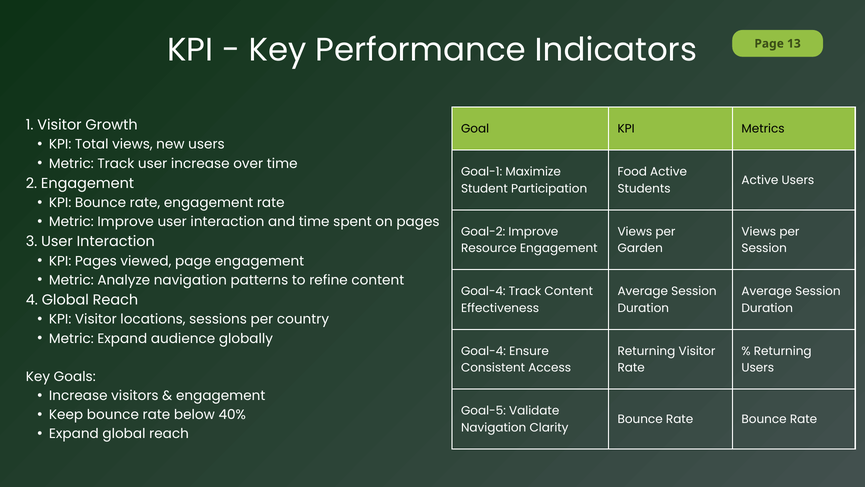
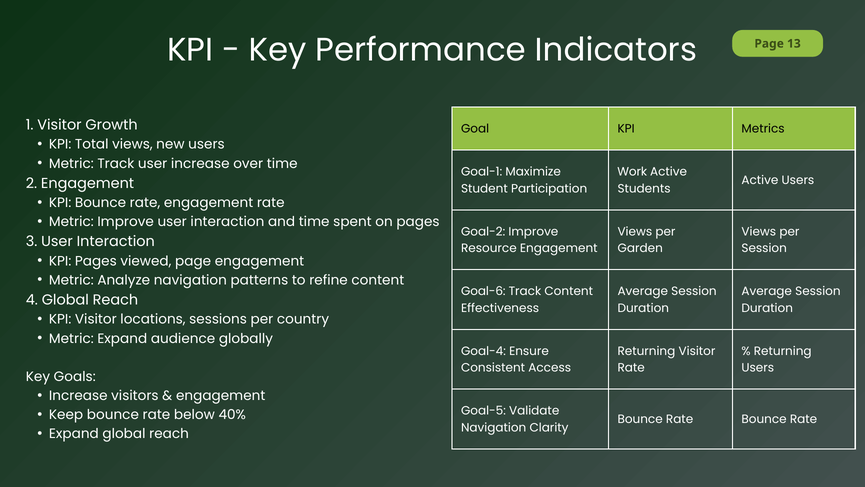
Food: Food -> Work (632, 172)
Goal-4: Goal-4 -> Goal-6 (483, 291)
